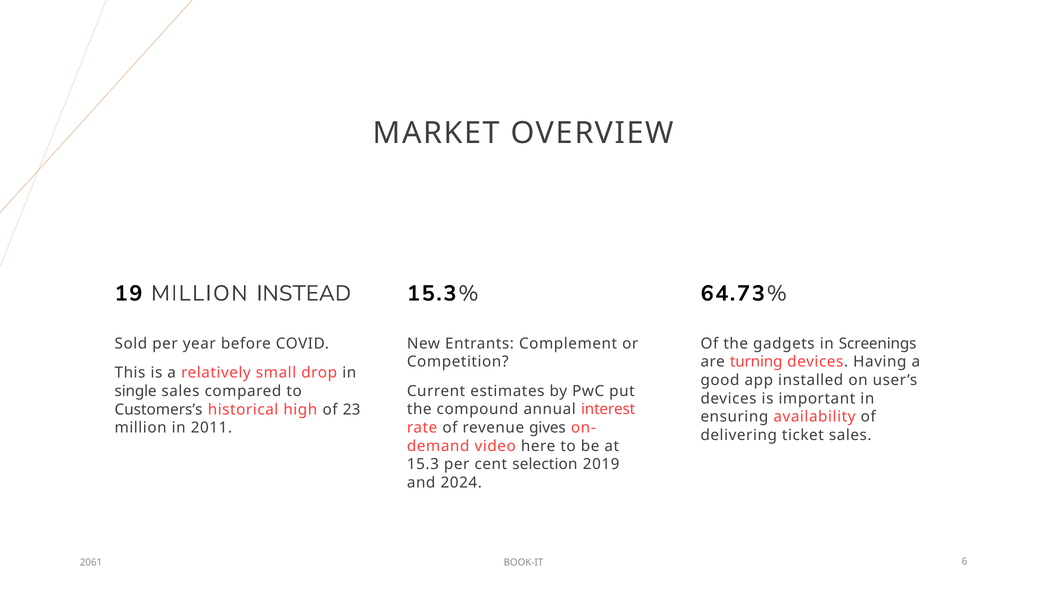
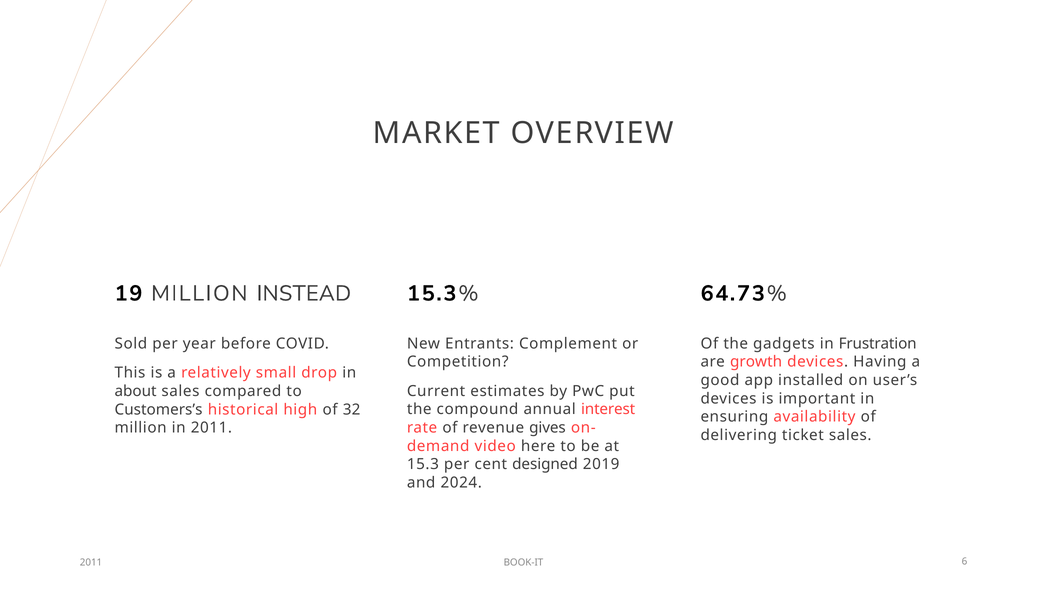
Screenings: Screenings -> Frustration (878, 343)
turning: turning -> growth (756, 362)
single: single -> about (136, 391)
23: 23 -> 32 (352, 410)
selection: selection -> designed (545, 464)
2061: 2061 -> 2011 (91, 562)
